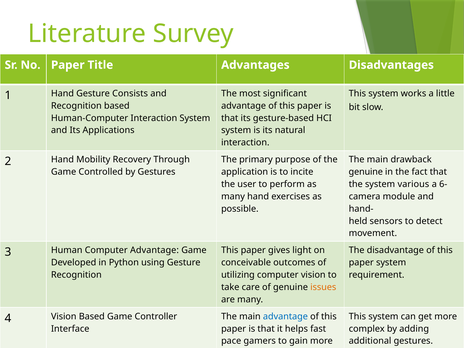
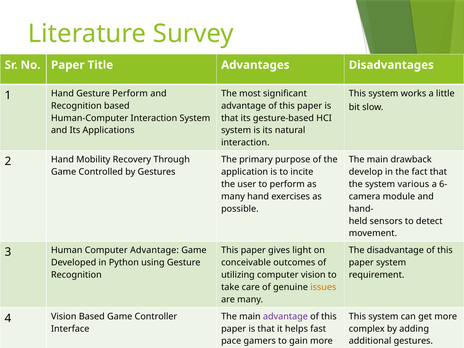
Gesture Consists: Consists -> Perform (130, 93)
genuine: genuine -> develop (366, 172)
advantage colour: blue -> purple (285, 316)
